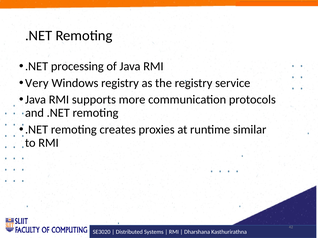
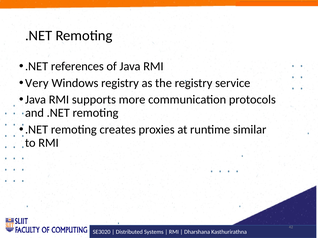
processing: processing -> references (77, 66)
